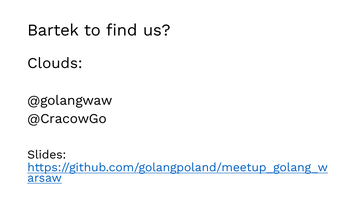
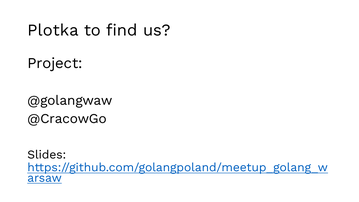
Bartek: Bartek -> Plotka (53, 30)
Clouds: Clouds -> Project (55, 63)
